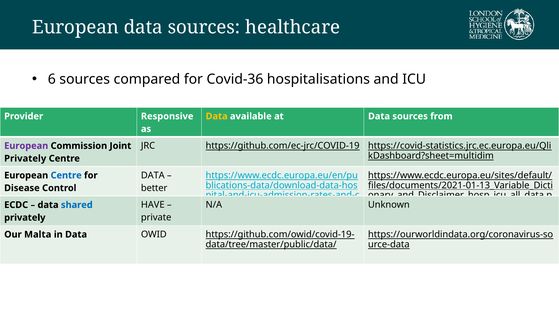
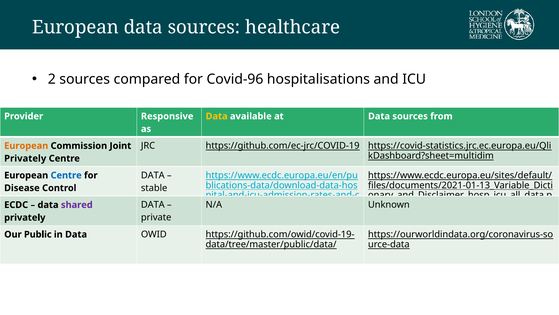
6: 6 -> 2 (52, 79)
Covid-36: Covid-36 -> Covid-96 (235, 79)
European colour: purple -> orange (26, 146)
better: better -> stable (154, 188)
HAVE: HAVE -> DATA (153, 205)
shared colour: blue -> purple (77, 205)
Malta: Malta -> Public (38, 234)
